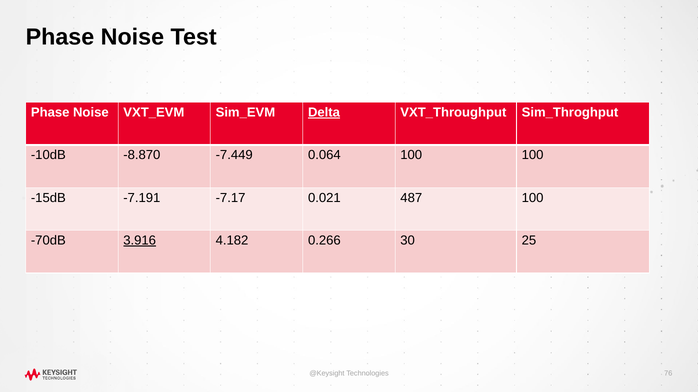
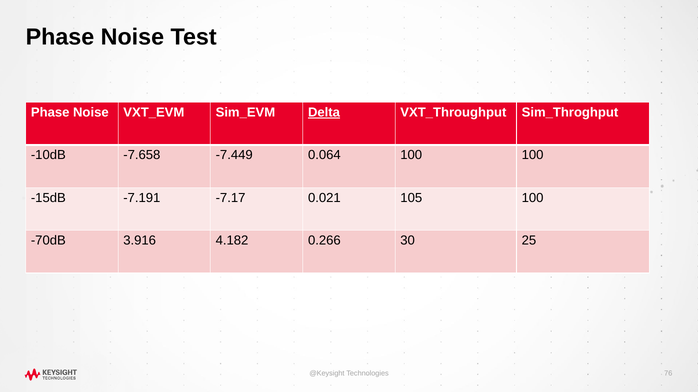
-8.870: -8.870 -> -7.658 (142, 155)
487: 487 -> 105 (411, 198)
3.916 underline: present -> none (140, 241)
